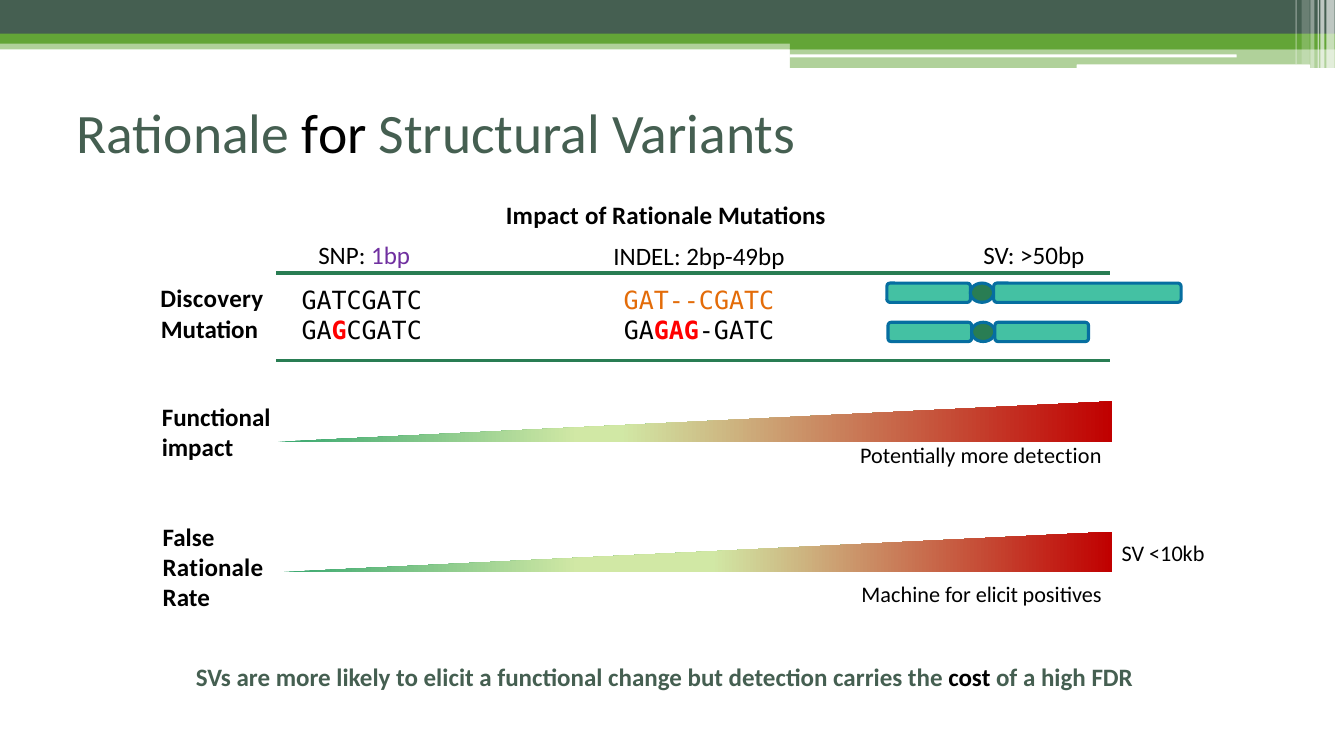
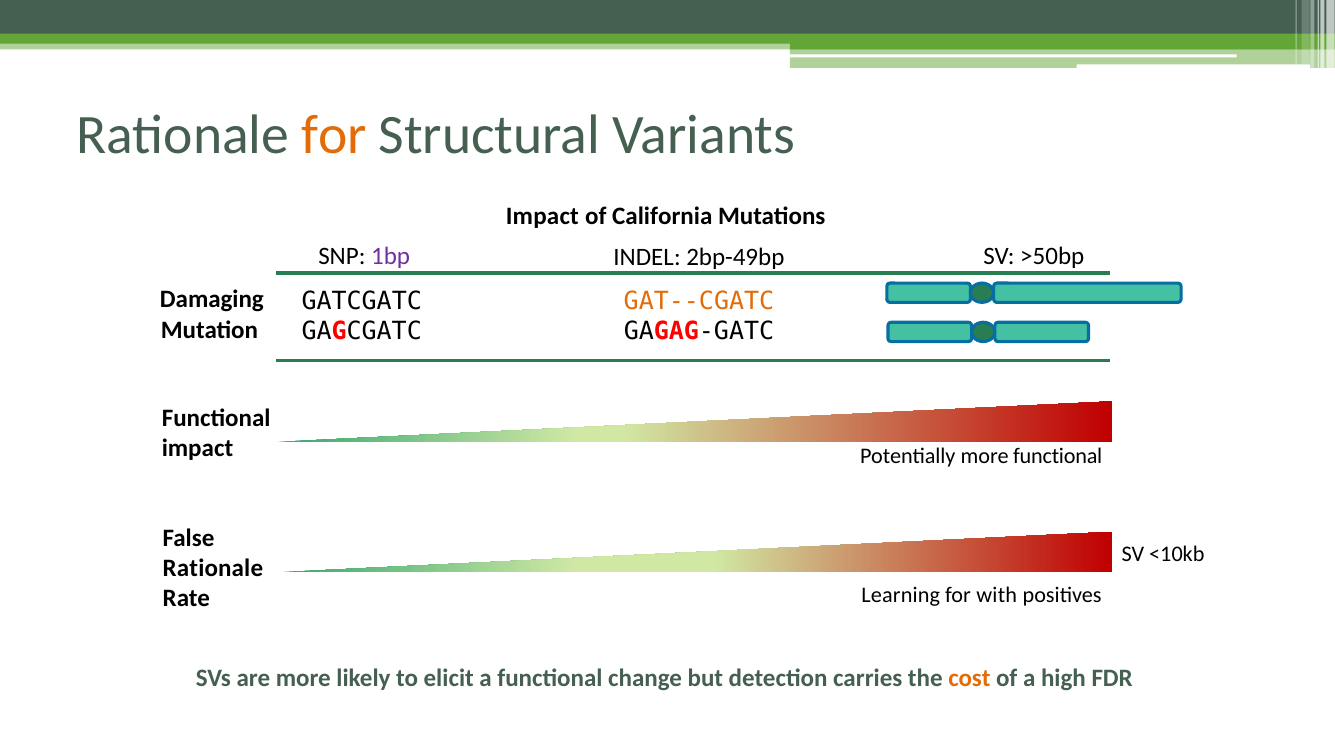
for colour: black -> orange (334, 135)
of Rationale: Rationale -> California (662, 216)
Discovery: Discovery -> Damaging (212, 299)
more detection: detection -> functional (1058, 456)
Machine: Machine -> Learning (901, 595)
for elicit: elicit -> with (997, 595)
cost colour: black -> orange (969, 678)
